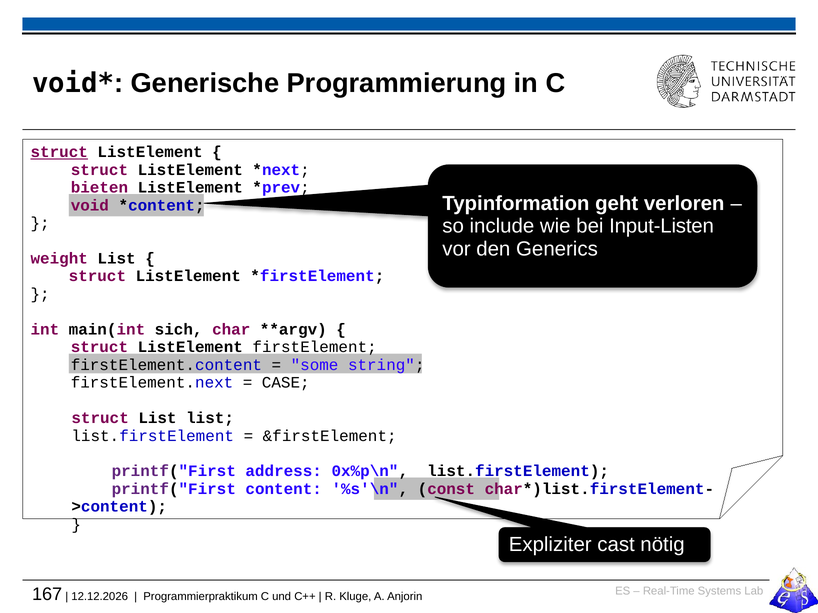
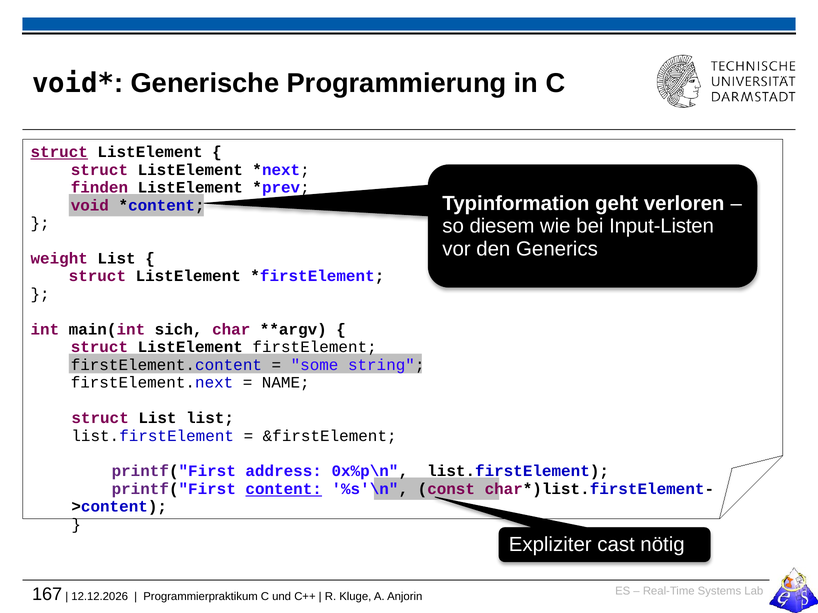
bieten: bieten -> finden (99, 188)
include: include -> diesem (502, 226)
CASE: CASE -> NAME (286, 383)
content underline: none -> present (284, 489)
